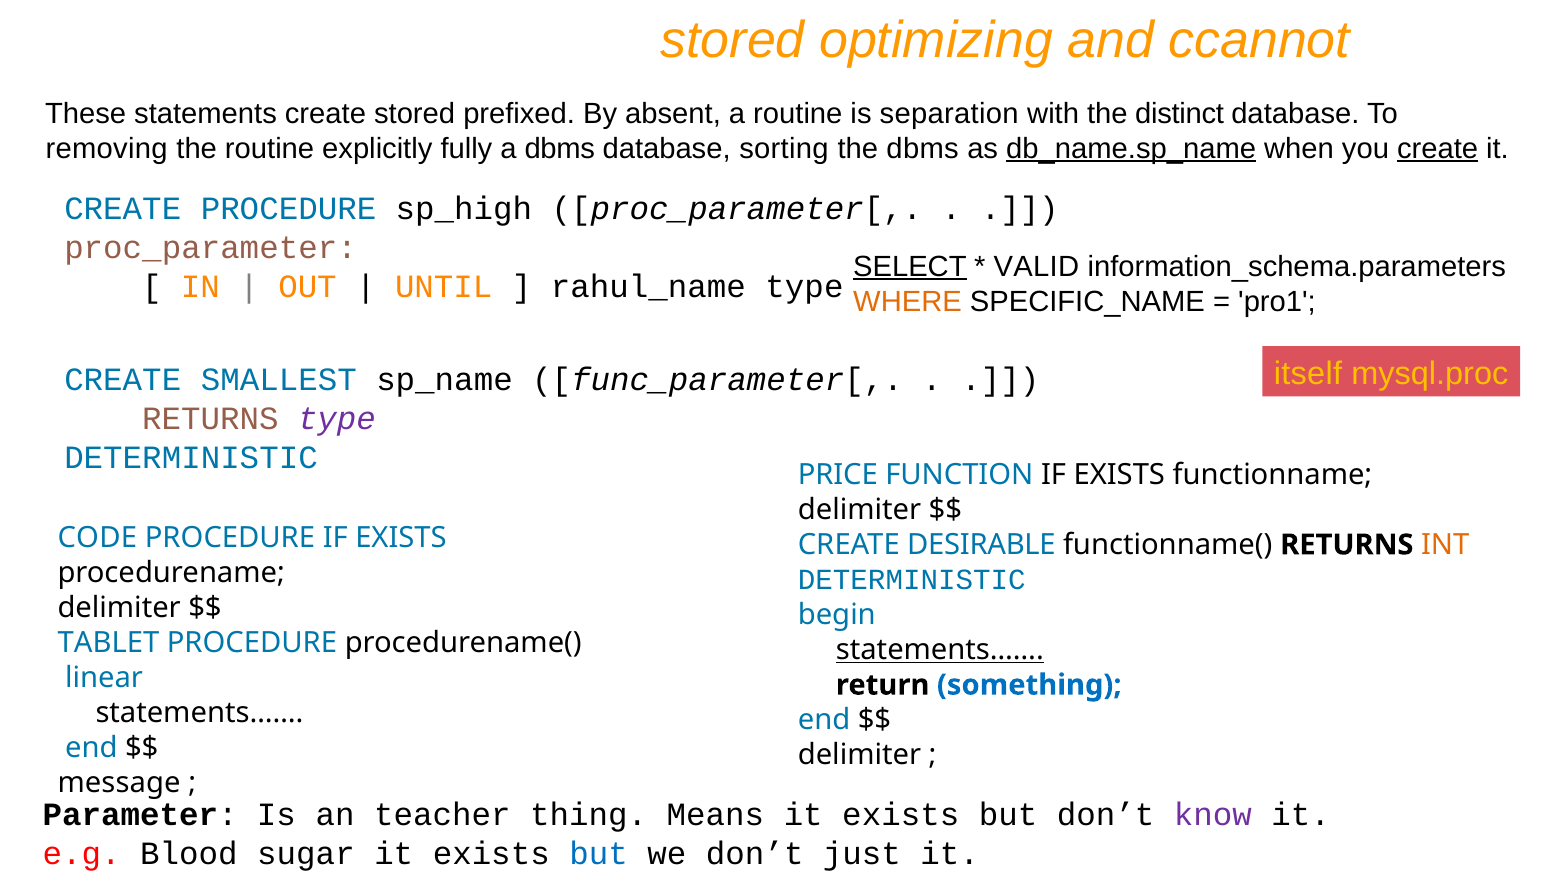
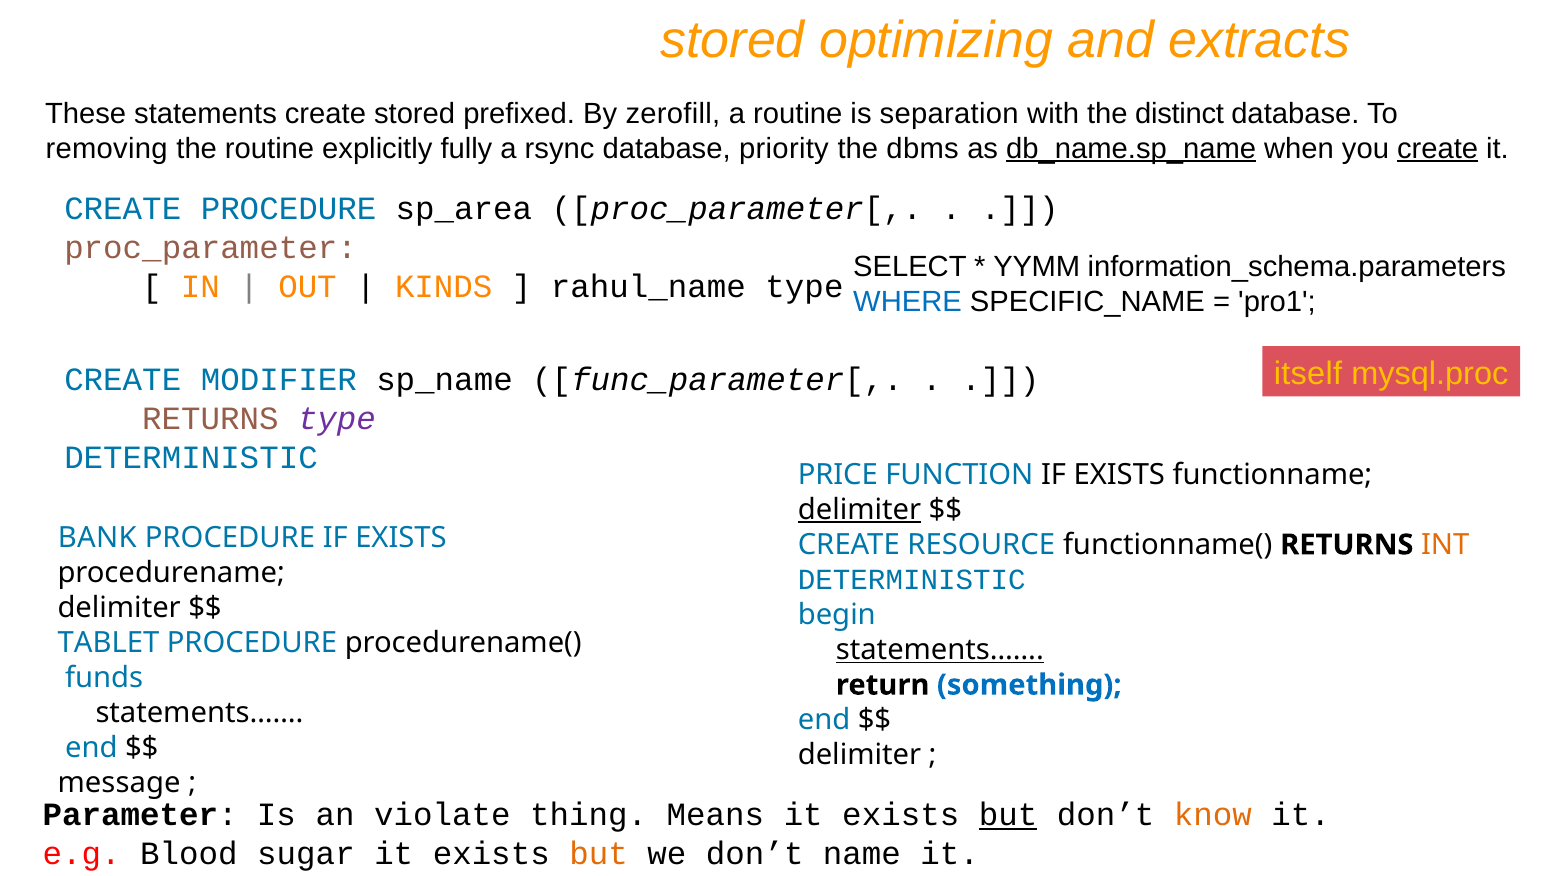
ccannot: ccannot -> extracts (1259, 41)
absent: absent -> zerofill (673, 114)
a dbms: dbms -> rsync (560, 149)
sorting: sorting -> priority (784, 149)
sp_high: sp_high -> sp_area (464, 209)
SELECT underline: present -> none (910, 267)
VALID: VALID -> YYMM (1037, 267)
UNTIL: UNTIL -> KINDS (444, 287)
WHERE colour: orange -> blue (908, 302)
SMALLEST: SMALLEST -> MODIFIER (279, 380)
delimiter underline: none -> present (860, 510)
CODE: CODE -> BANK (97, 538)
DESIRABLE: DESIRABLE -> RESOURCE (981, 545)
linear: linear -> funds (104, 678)
teacher: teacher -> violate (442, 815)
but underline: none -> present (1008, 815)
know colour: purple -> orange (1213, 815)
but colour: blue -> orange (599, 854)
just: just -> name (862, 854)
